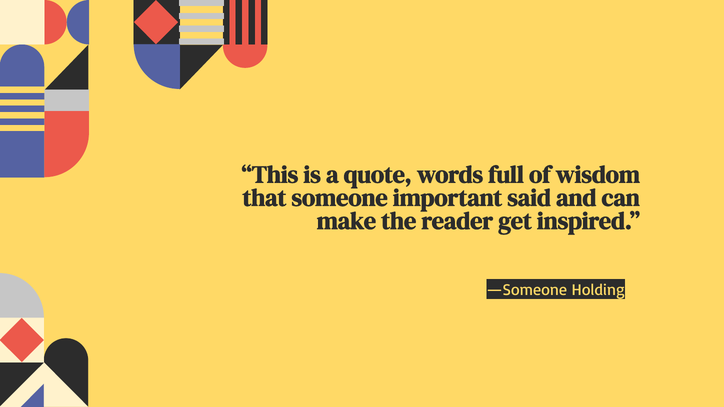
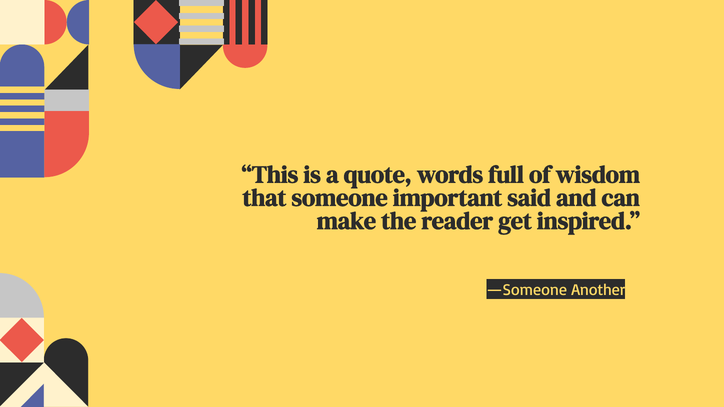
Holding: Holding -> Another (598, 290)
